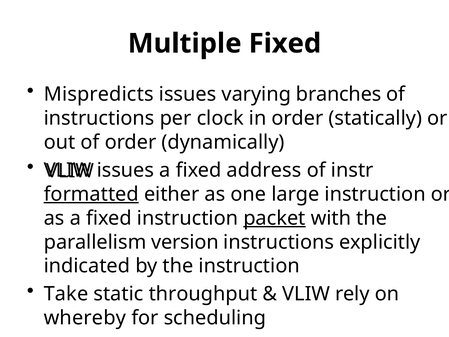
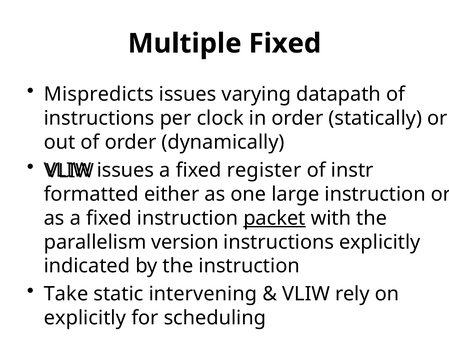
branches: branches -> datapath (339, 94)
address: address -> register (264, 170)
formatted underline: present -> none (91, 194)
throughput: throughput -> intervening (203, 294)
whereby: whereby -> explicitly (85, 318)
